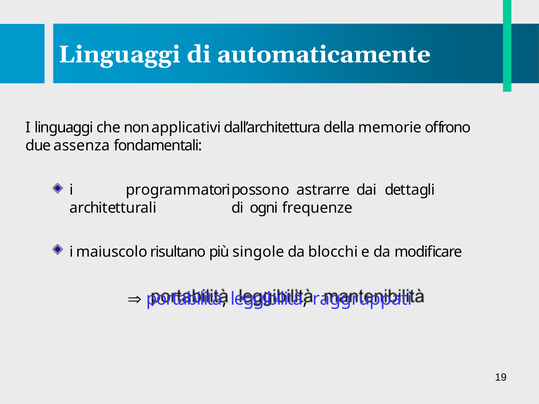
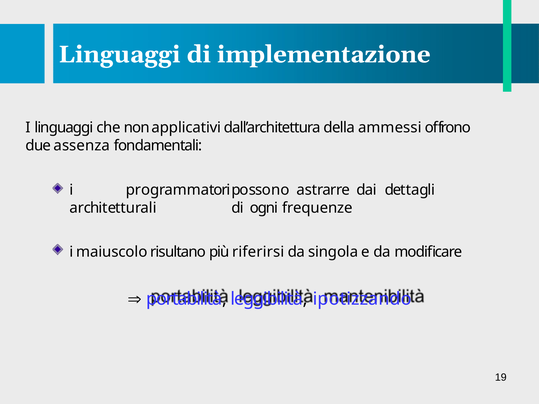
automaticamente: automaticamente -> implementazione (324, 54)
memorie: memorie -> ammessi (390, 128)
singole: singole -> riferirsi (258, 252)
blocchi: blocchi -> singola (333, 252)
raggruppati: raggruppati -> ipotizzando (362, 299)
